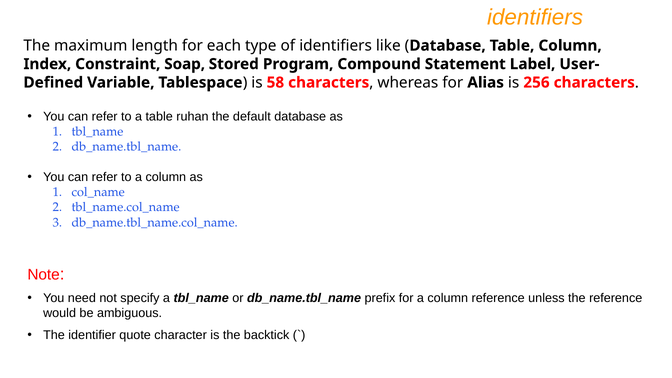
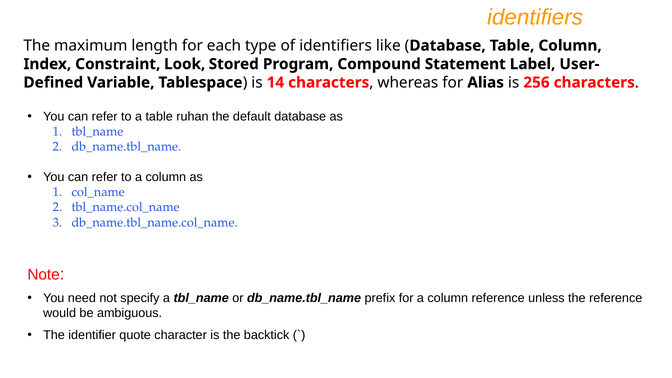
Soap: Soap -> Look (185, 64)
58: 58 -> 14 (275, 83)
